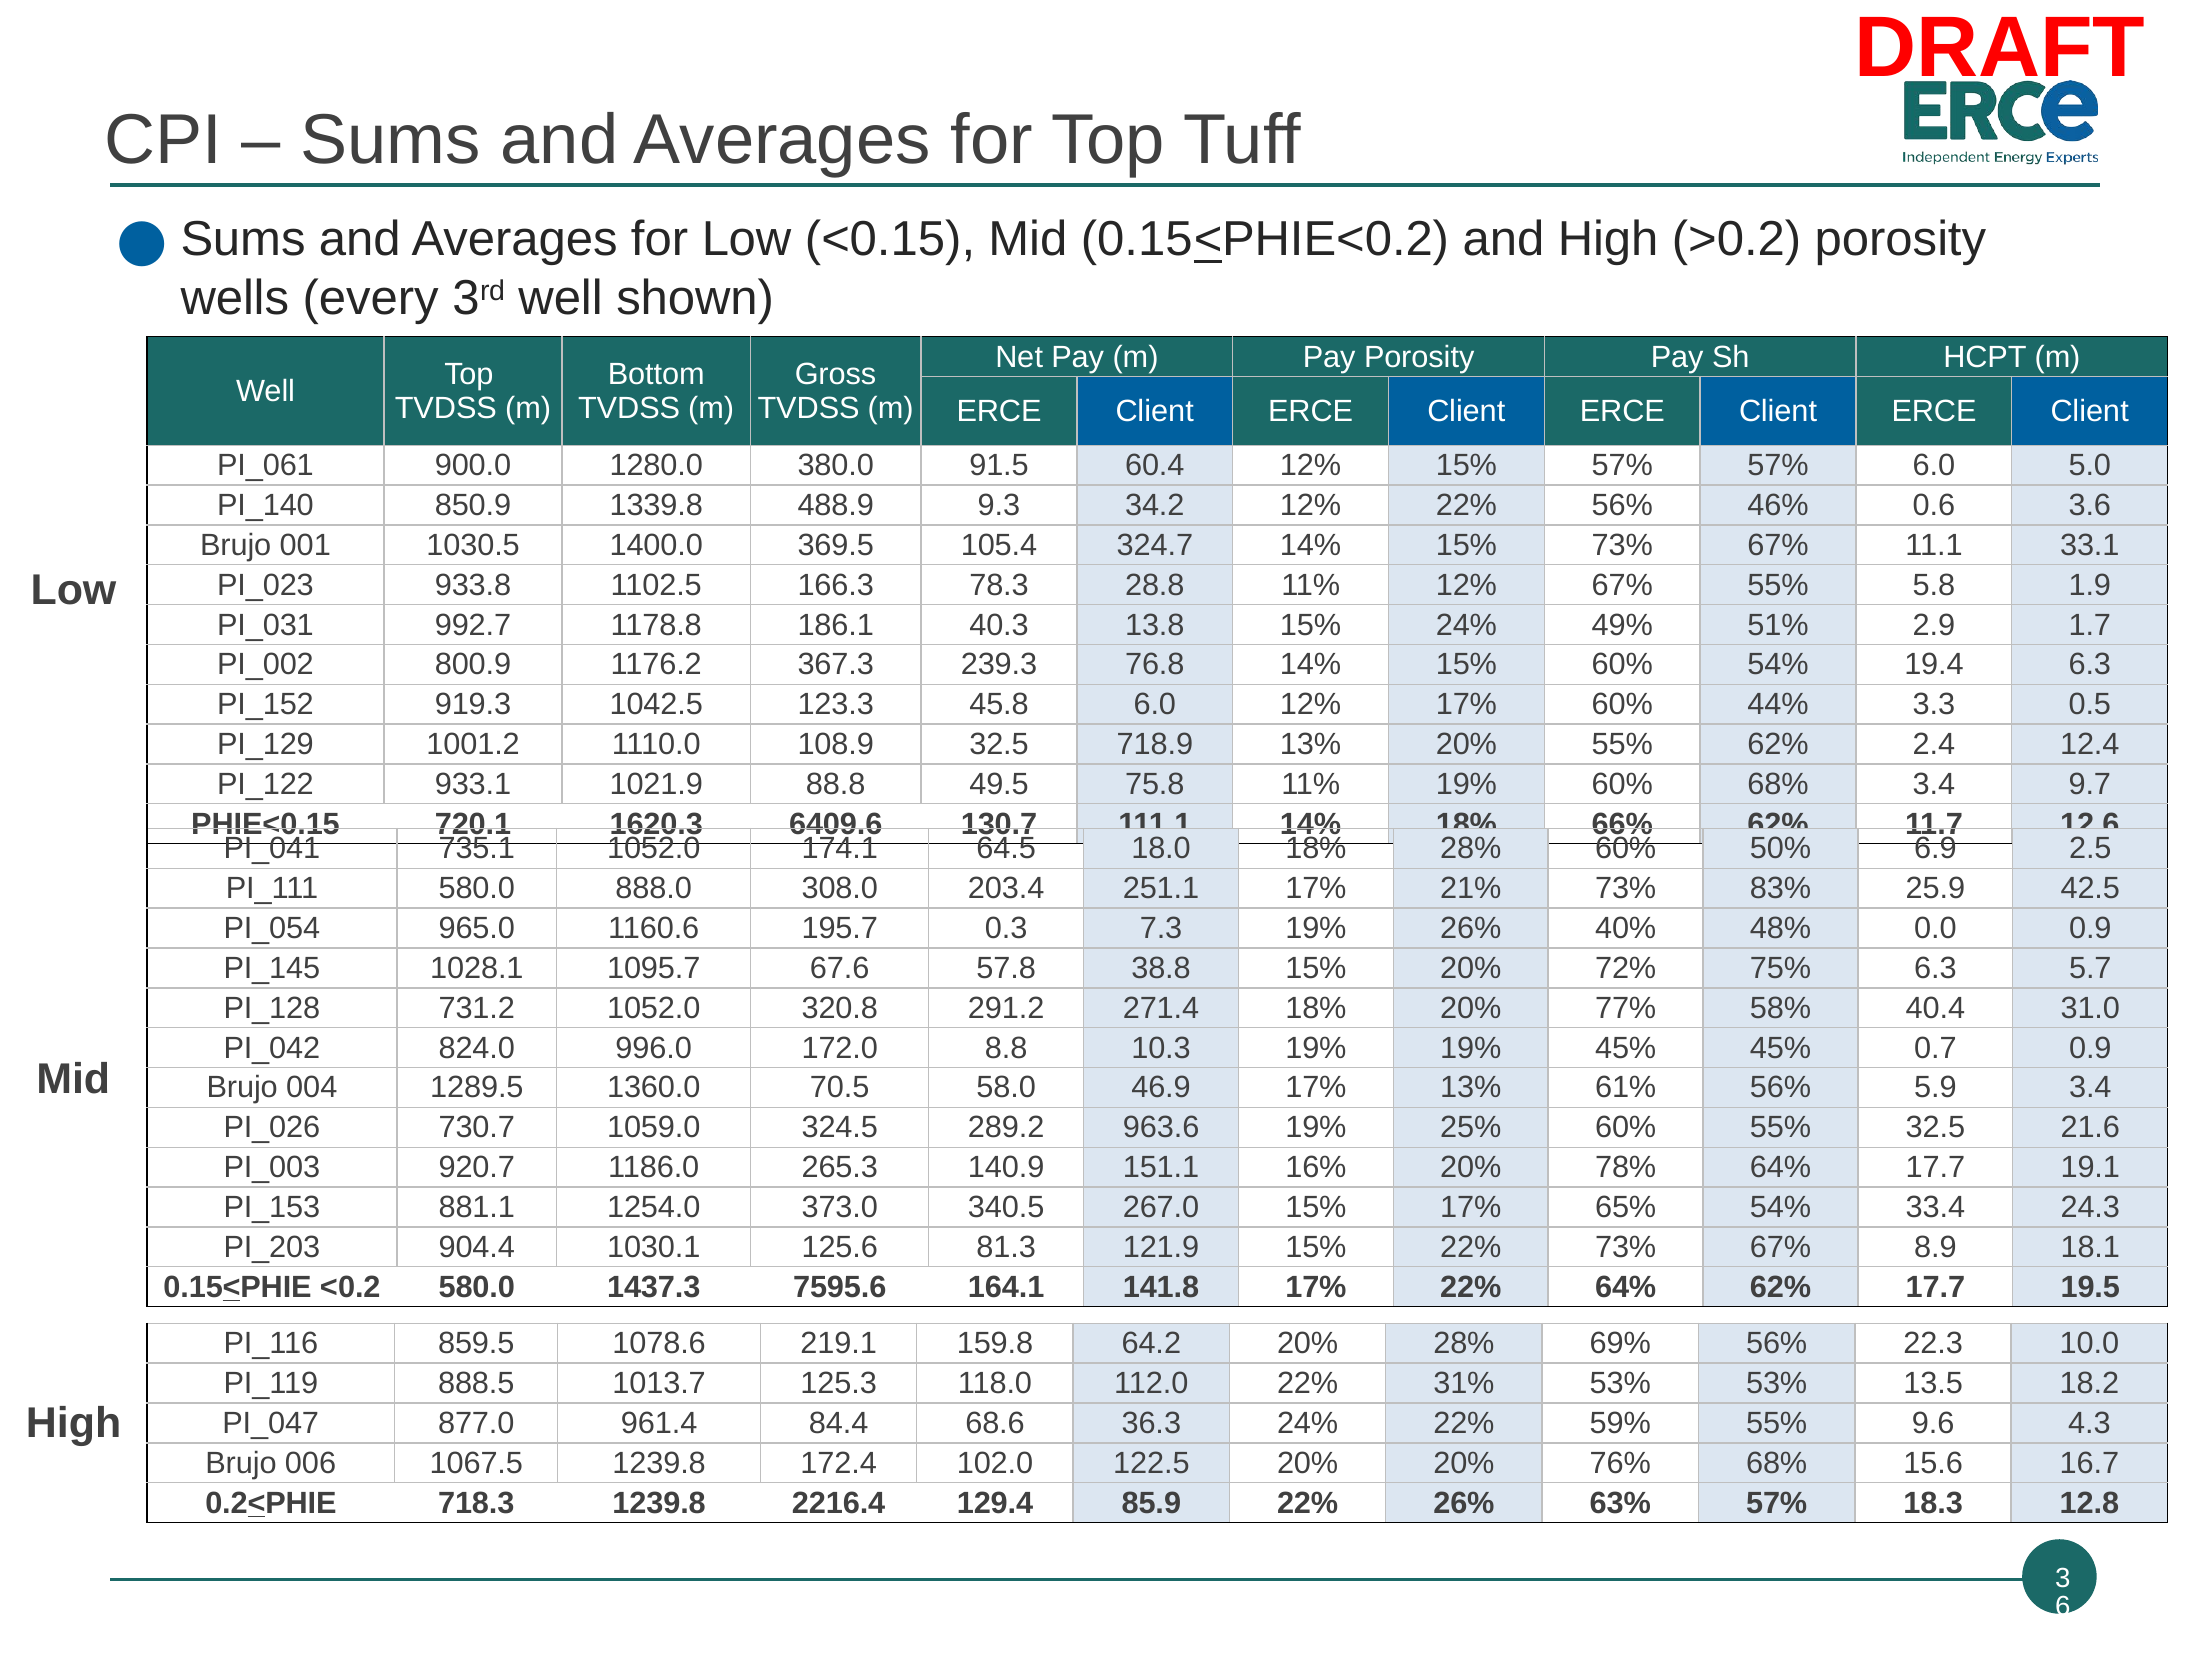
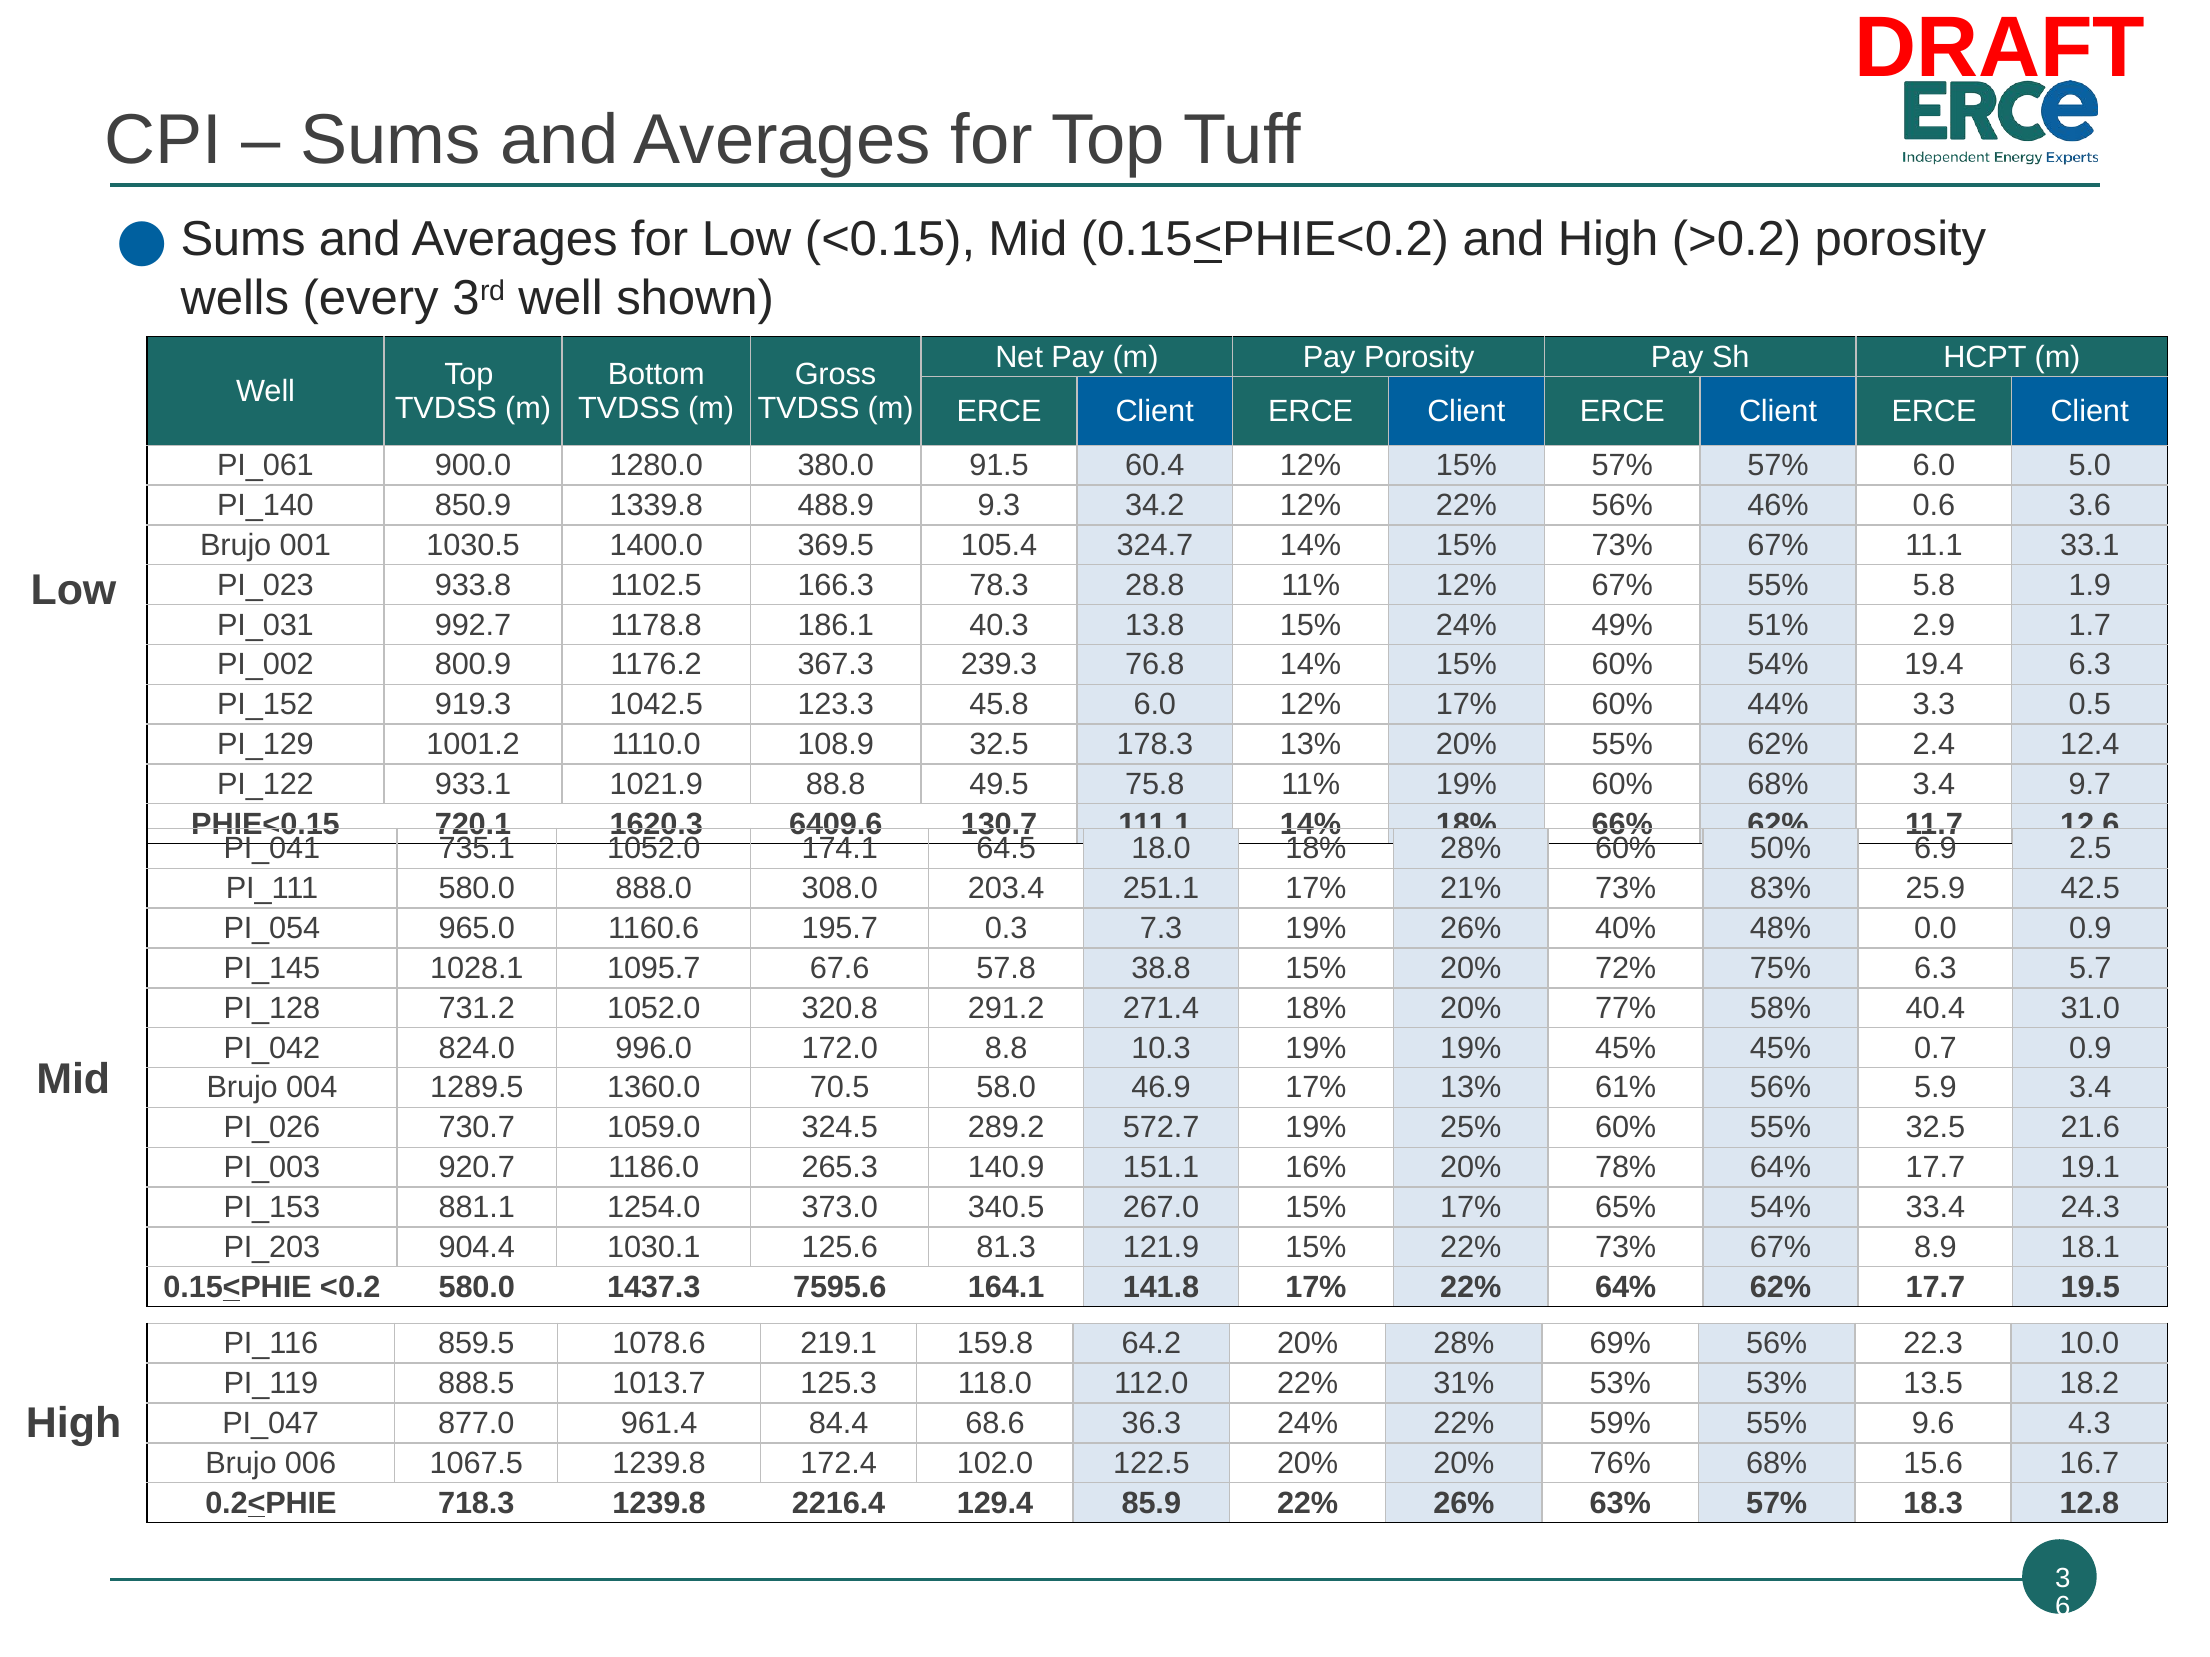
718.9: 718.9 -> 178.3 (1155, 745)
963.6: 963.6 -> 572.7 (1161, 1128)
